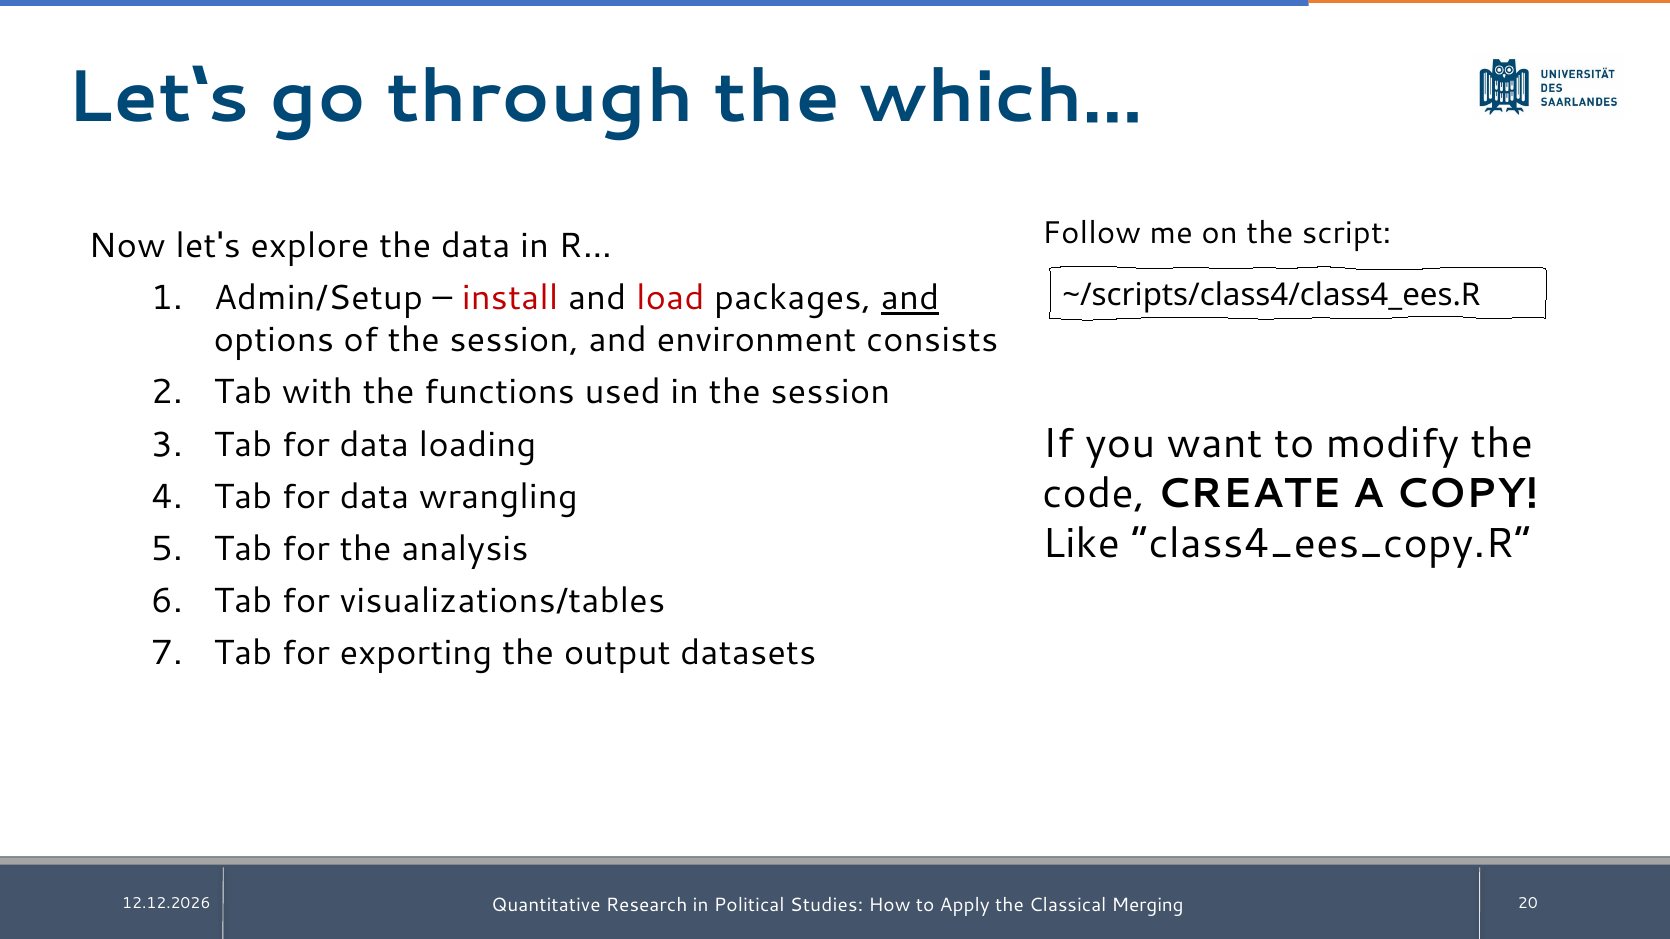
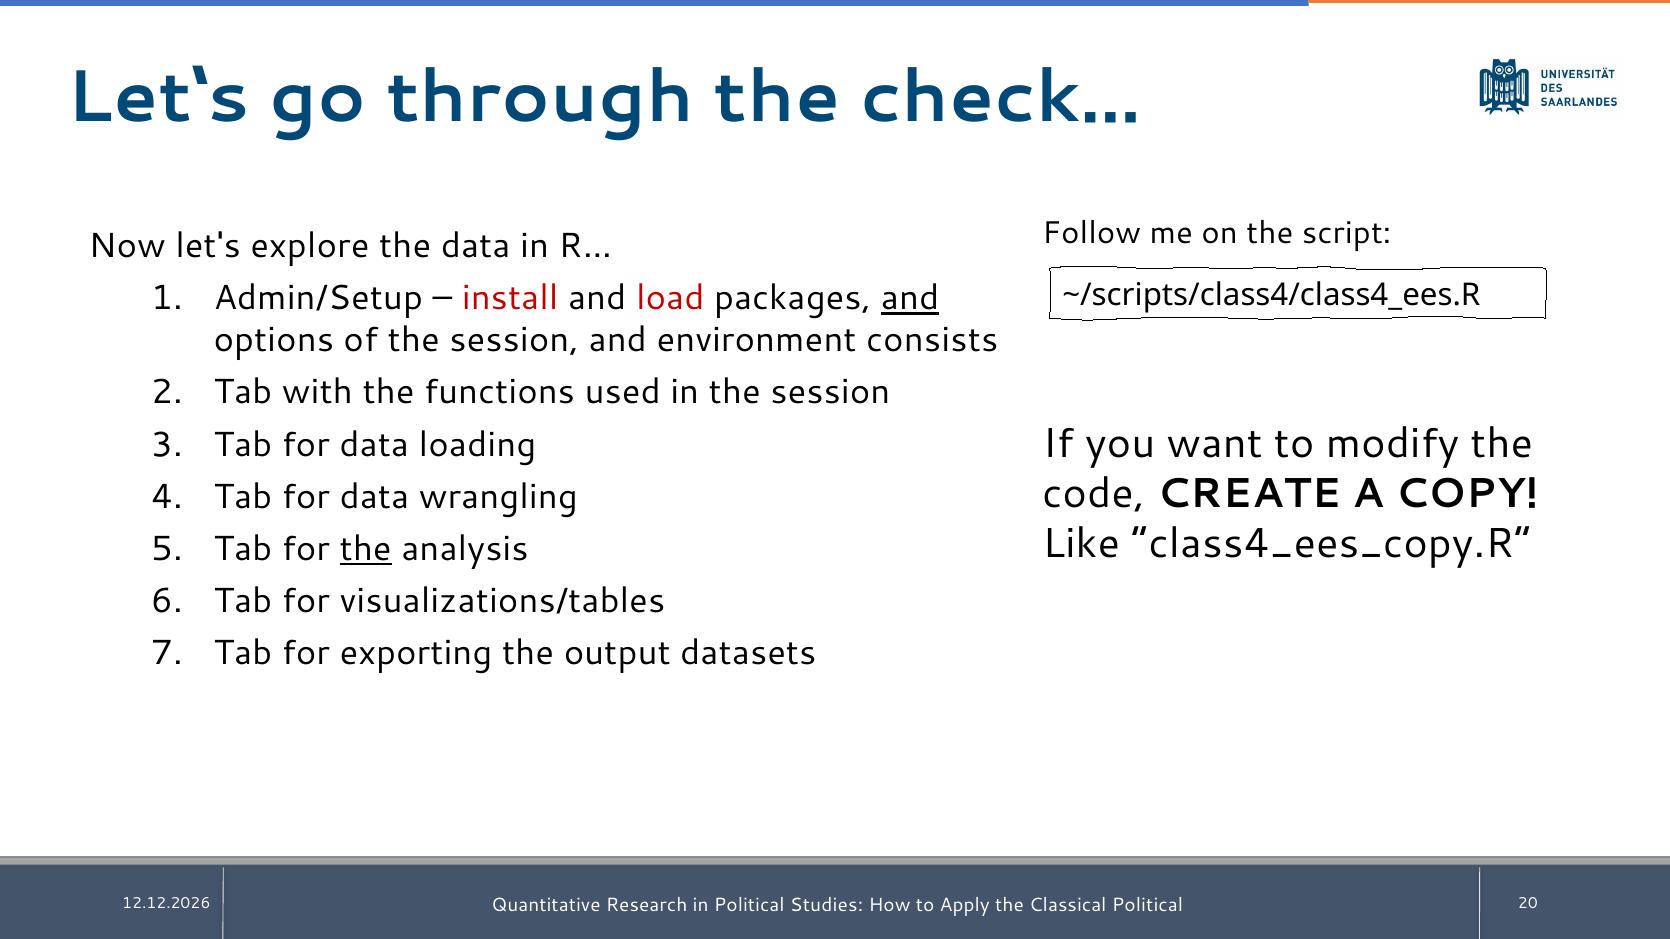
which…: which… -> check… (1001, 97)
the underline: none -> present (366, 549)
Classical Merging: Merging -> Political (1148, 905)
